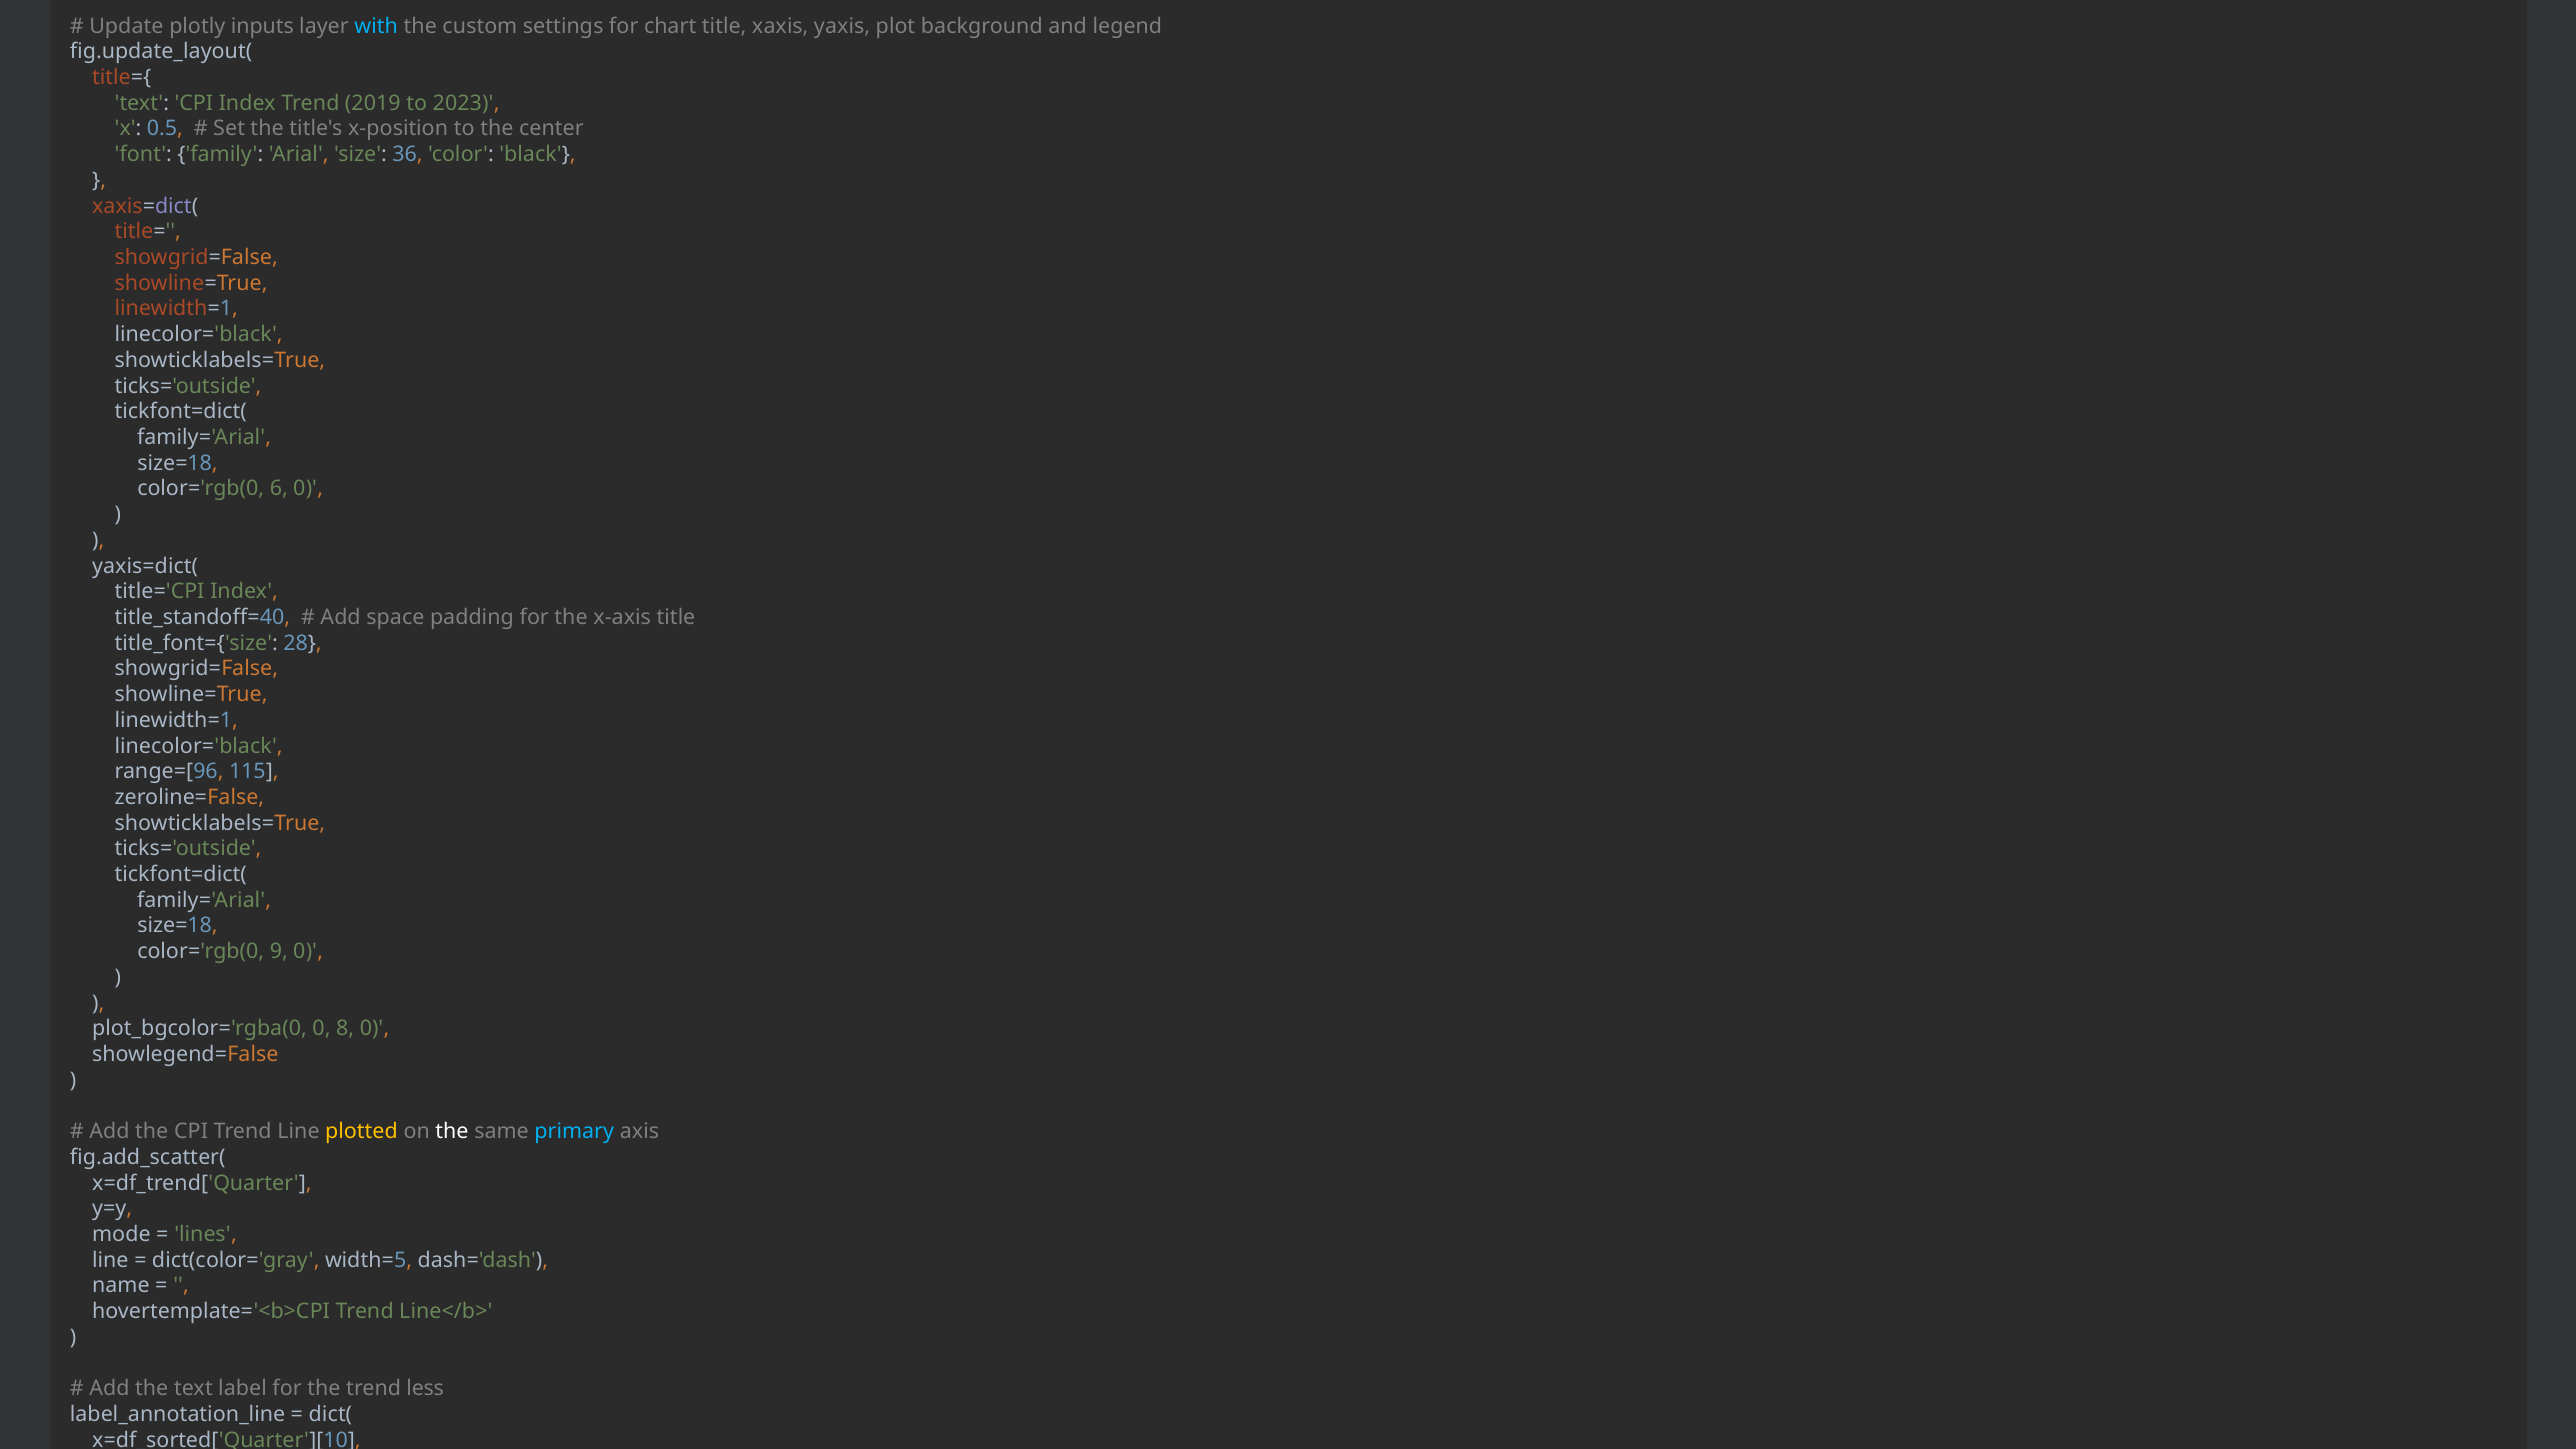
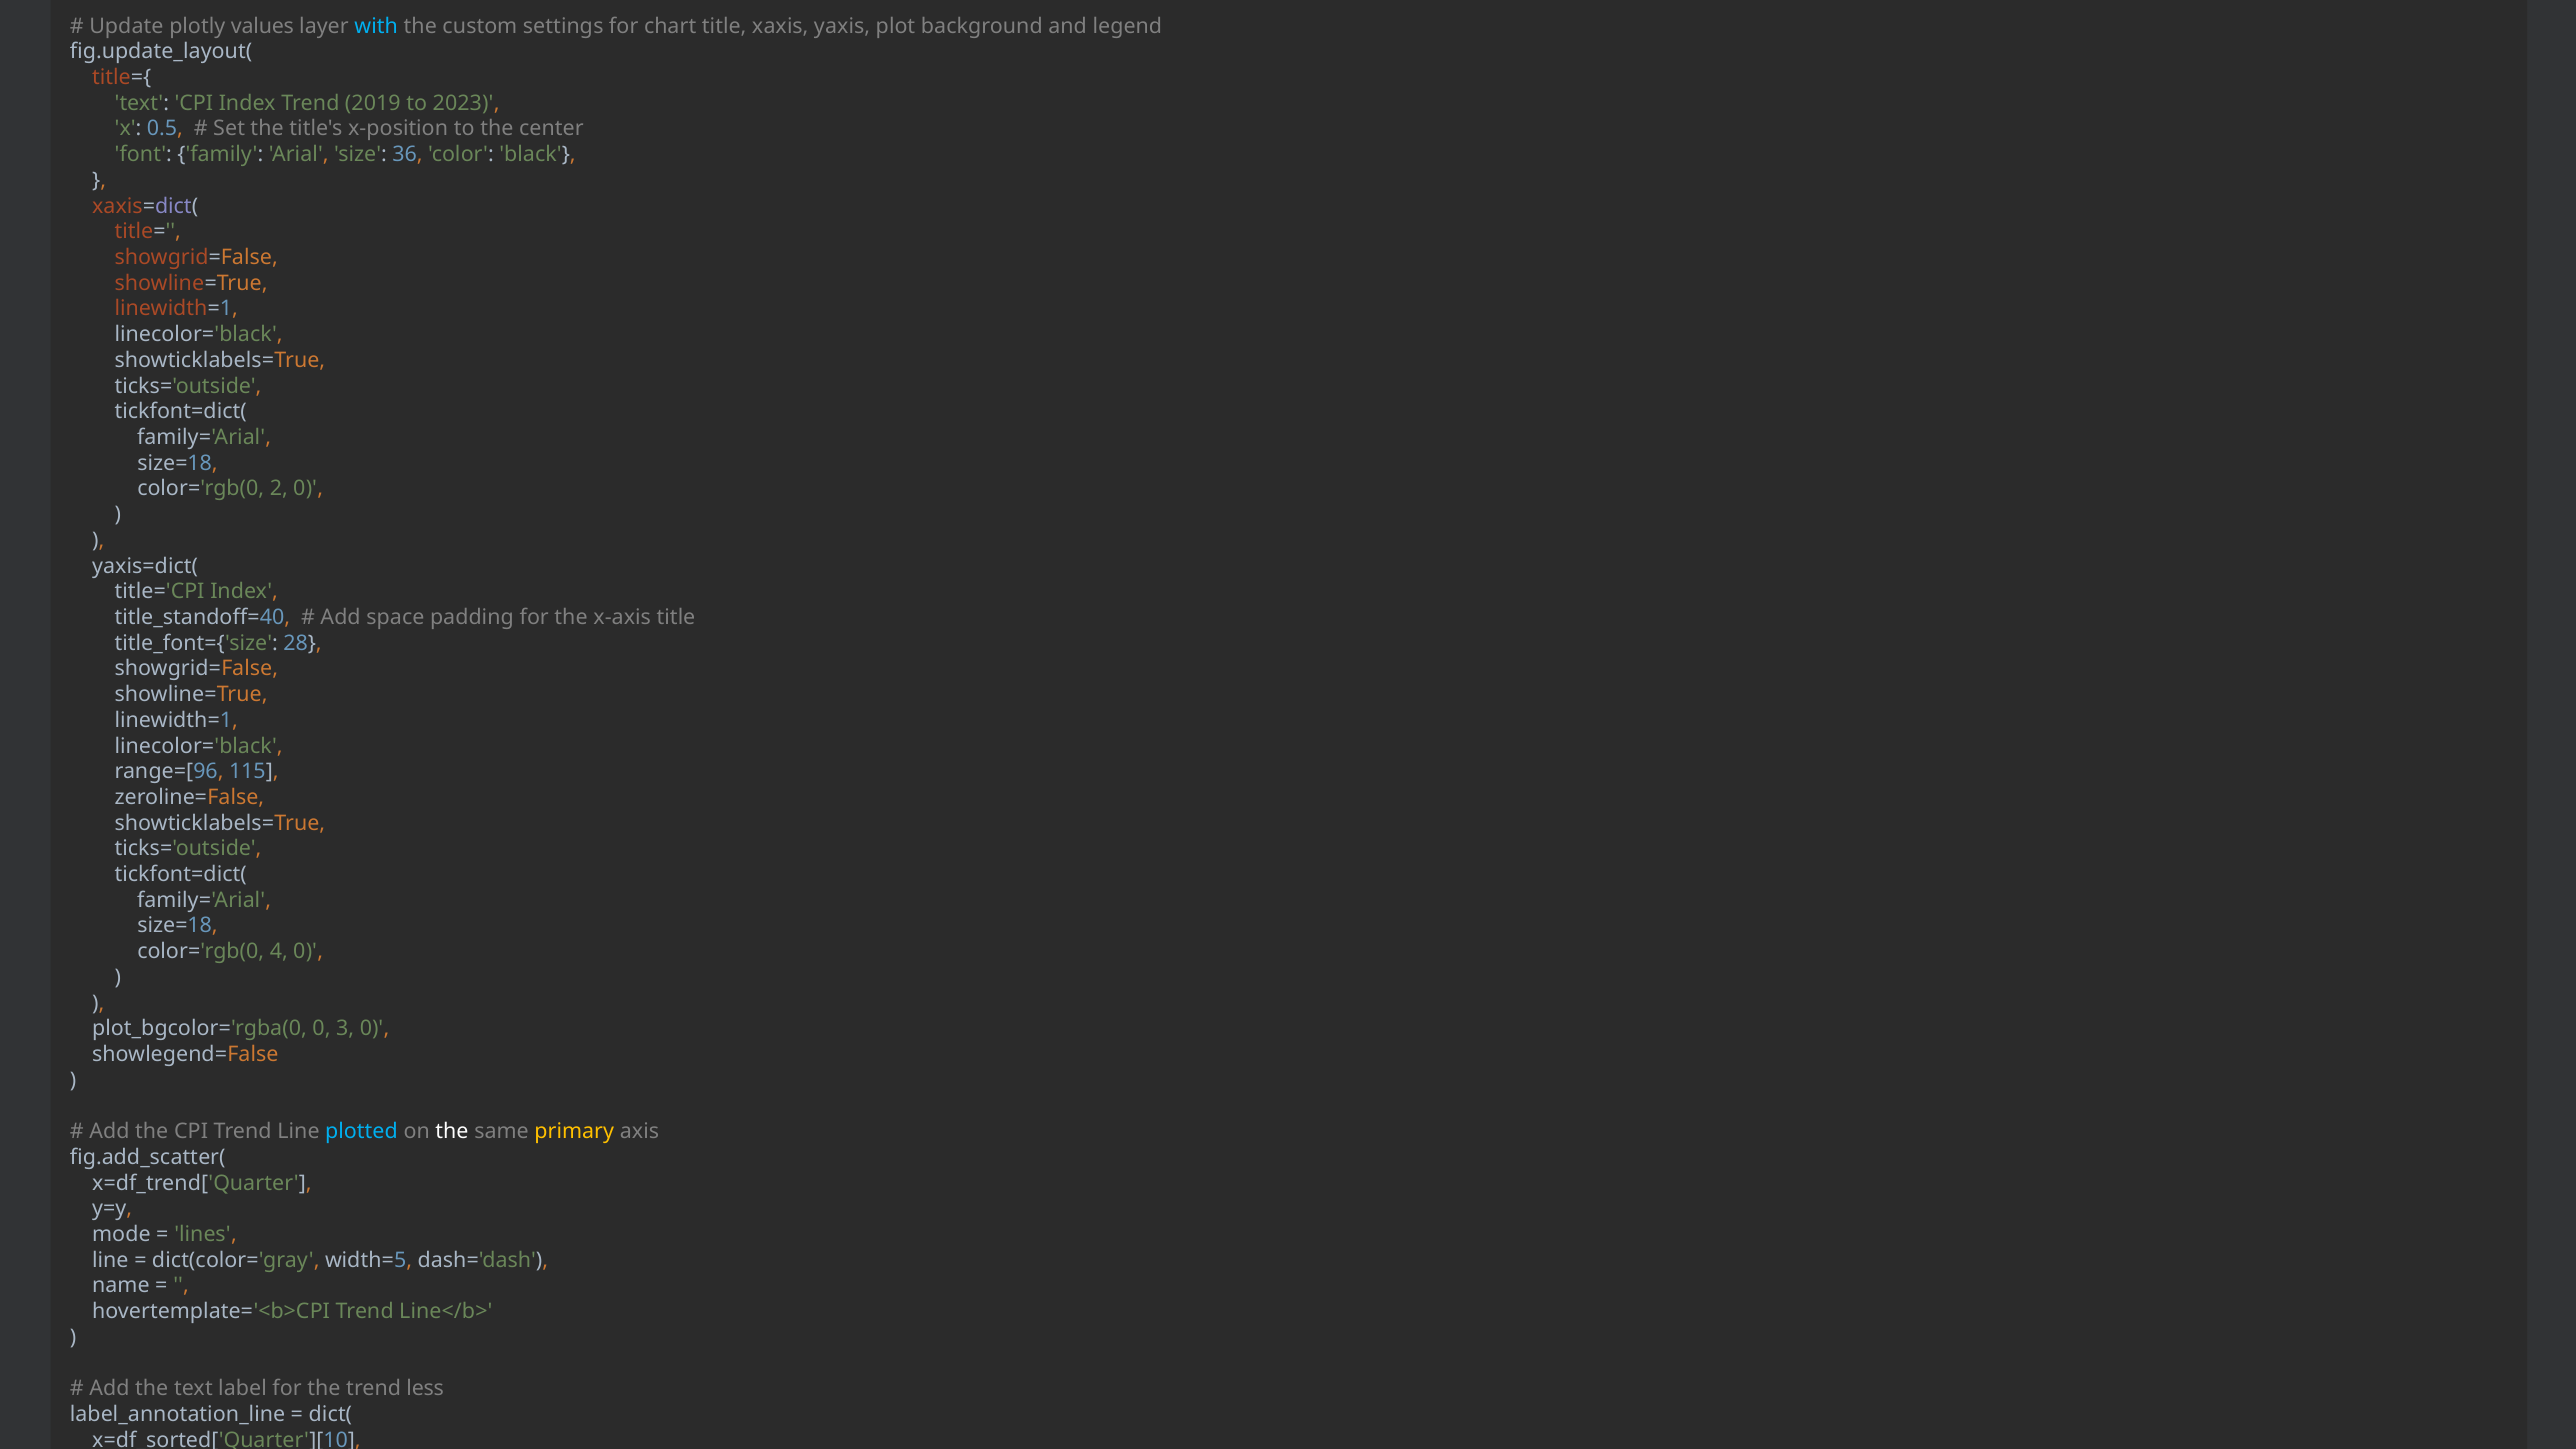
plotly inputs: inputs -> values (262, 26)
6: 6 -> 2 (279, 489)
9: 9 -> 4 (279, 952)
8: 8 -> 3 (345, 1029)
plotted colour: yellow -> light blue (361, 1132)
primary colour: light blue -> yellow (574, 1132)
